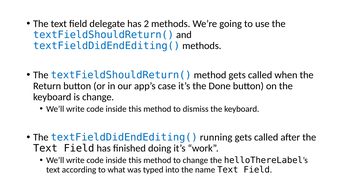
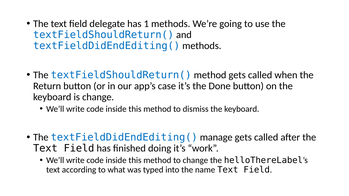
2: 2 -> 1 (146, 24)
running: running -> manage (216, 138)
